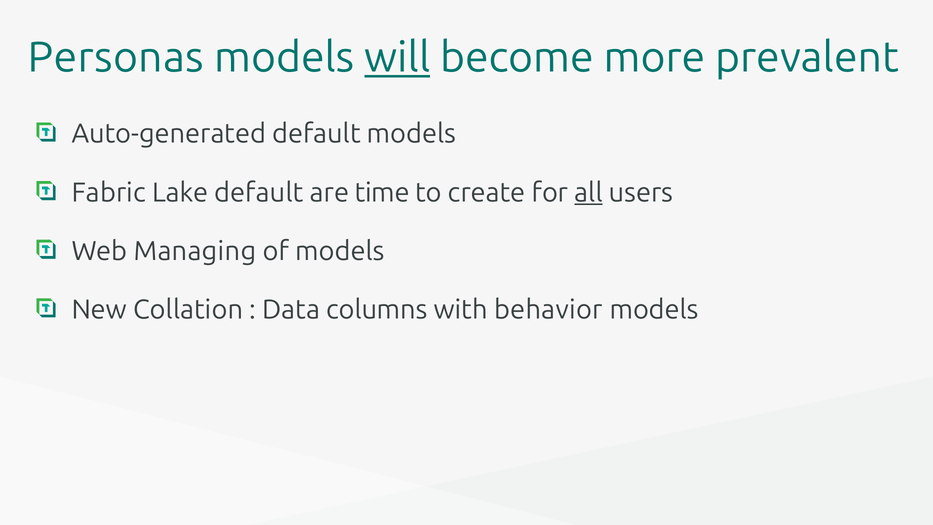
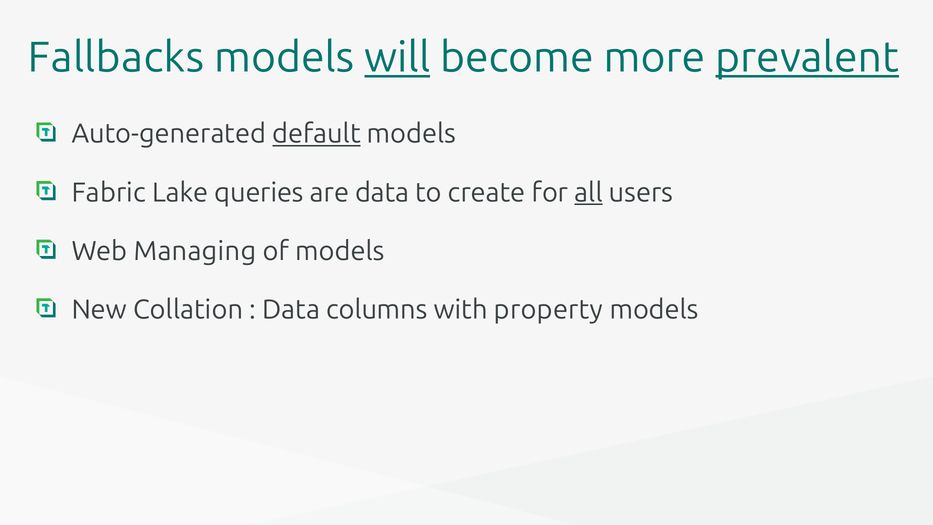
Personas: Personas -> Fallbacks (116, 58)
prevalent underline: none -> present (807, 58)
default underline: none -> present (316, 134)
Lake default: default -> queries (259, 192)
are time: time -> data (382, 192)
behavior: behavior -> property (548, 310)
